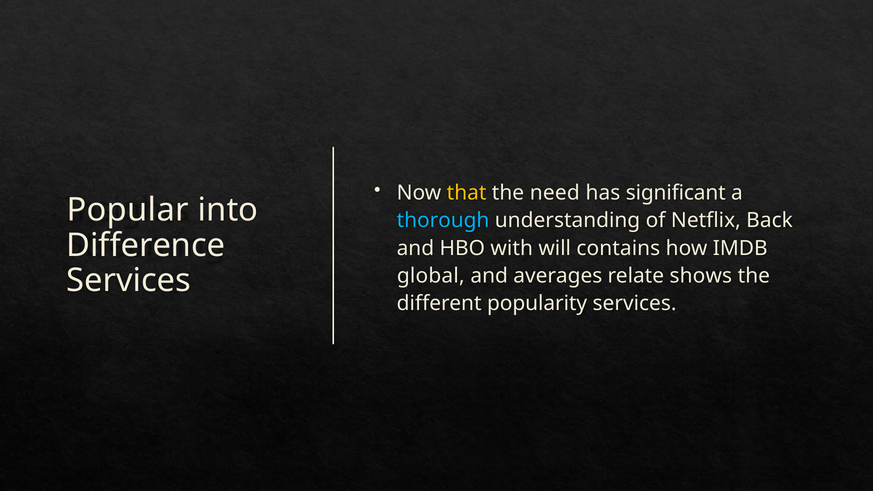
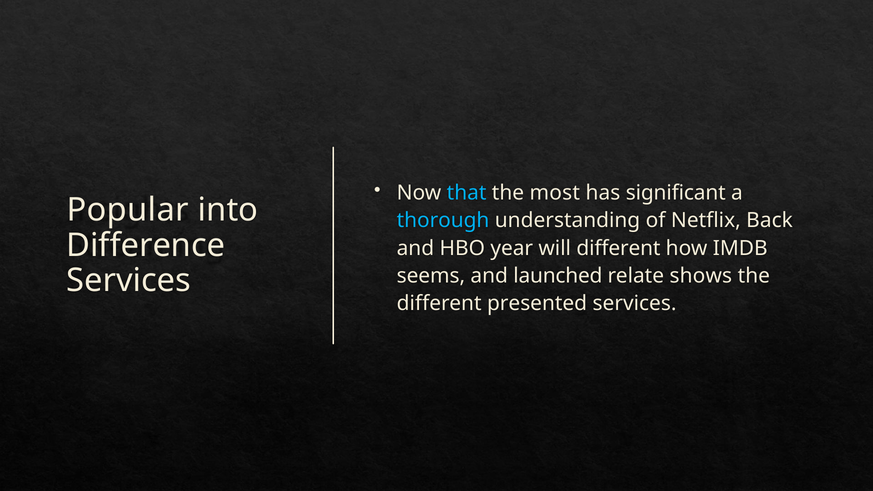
that colour: yellow -> light blue (467, 193)
need: need -> most (555, 193)
with: with -> year (512, 248)
will contains: contains -> different (618, 248)
global: global -> seems (431, 276)
averages: averages -> launched (558, 276)
popularity: popularity -> presented (537, 304)
